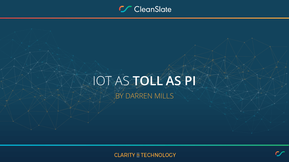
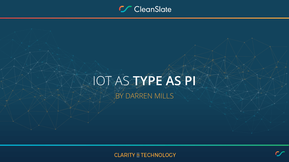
TOLL: TOLL -> TYPE (148, 81)
